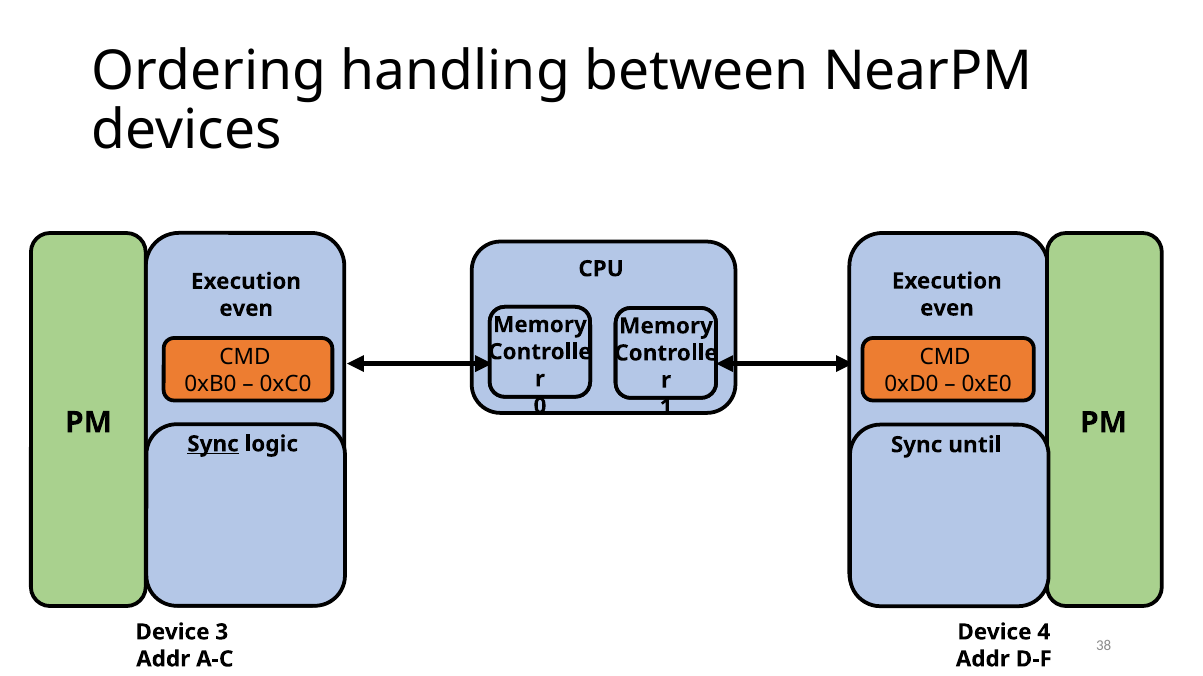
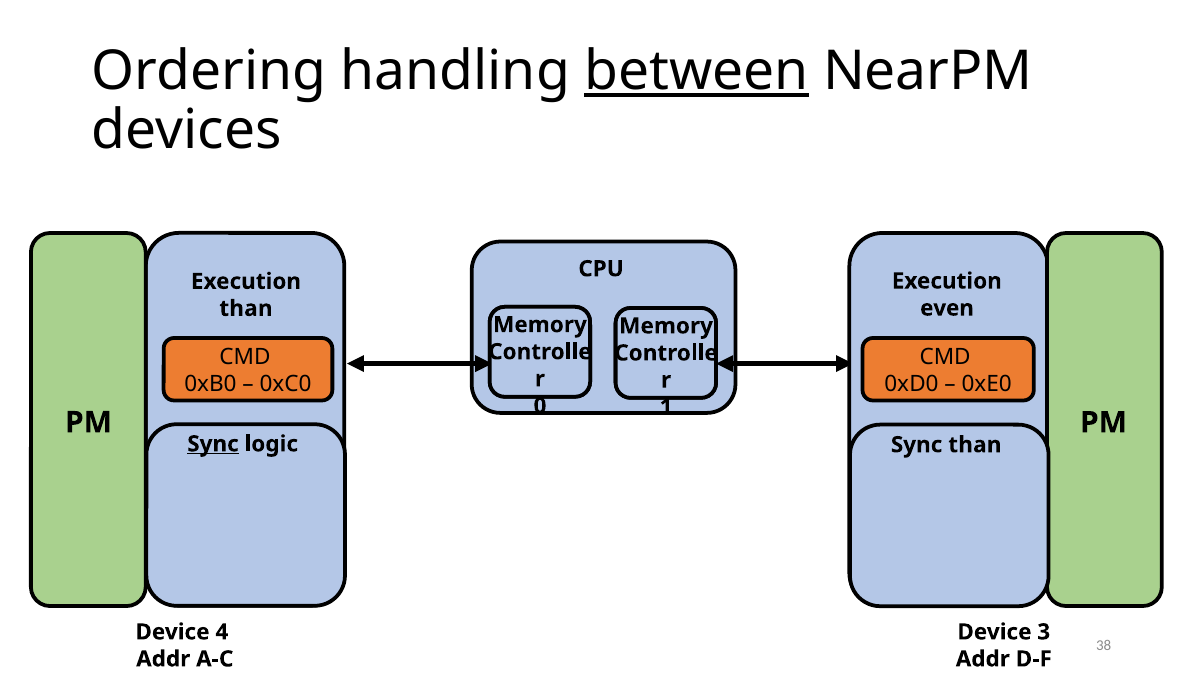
between underline: none -> present (696, 71)
even: even -> than (246, 309)
Sync until: until -> than (975, 445)
3: 3 -> 4 (222, 633)
4: 4 -> 3 (1044, 633)
